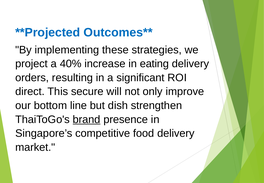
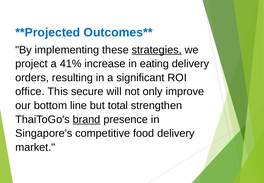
strategies underline: none -> present (157, 50)
40%: 40% -> 41% (71, 64)
direct: direct -> office (30, 91)
dish: dish -> total (118, 105)
